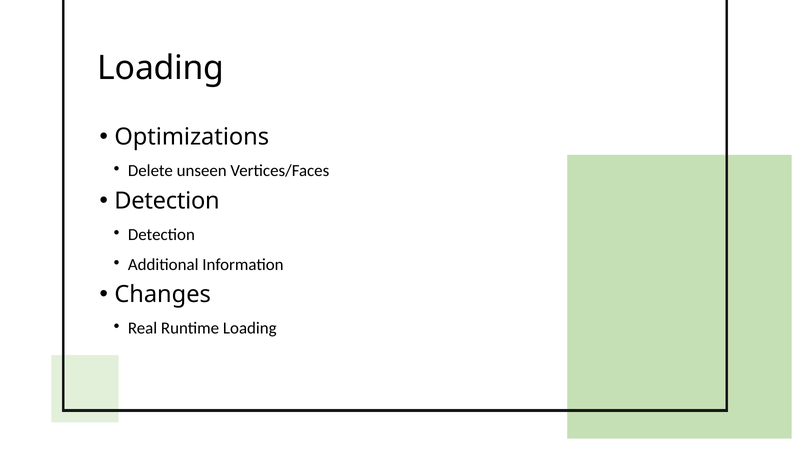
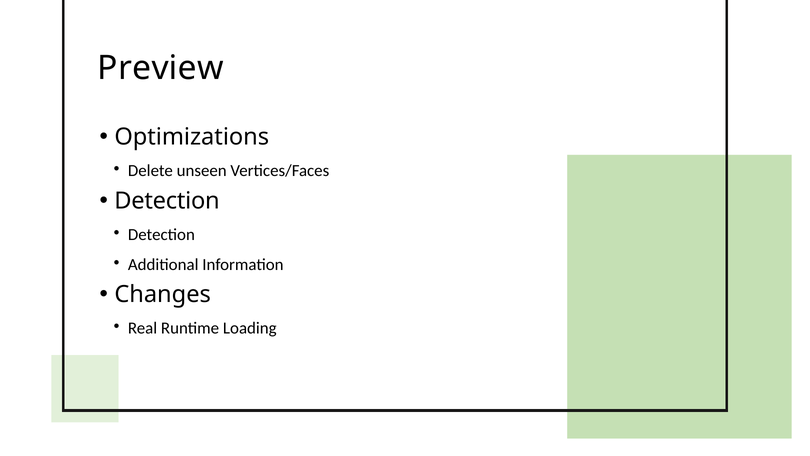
Loading: Loading -> Preview (161, 68)
